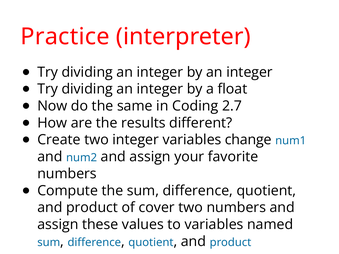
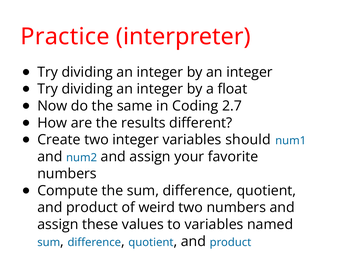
change: change -> should (248, 140)
cover: cover -> weird (157, 208)
